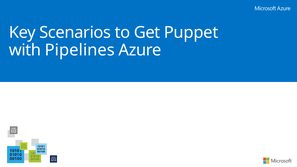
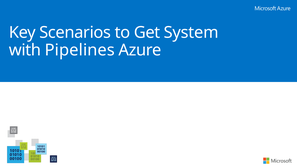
Puppet: Puppet -> System (191, 33)
